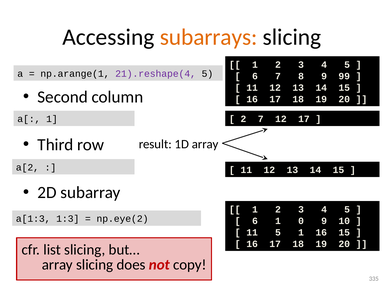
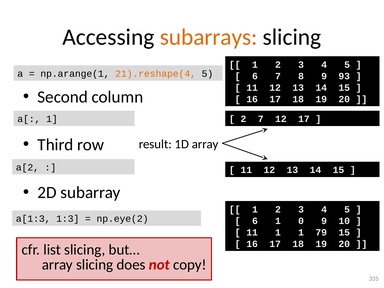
21).reshape(4 colour: purple -> orange (156, 74)
99: 99 -> 93 (344, 76)
11 5: 5 -> 1 (278, 232)
1 16: 16 -> 79 (321, 232)
